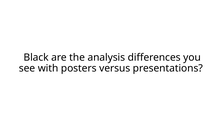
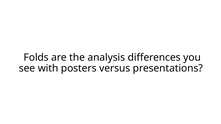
Black: Black -> Folds (36, 58)
